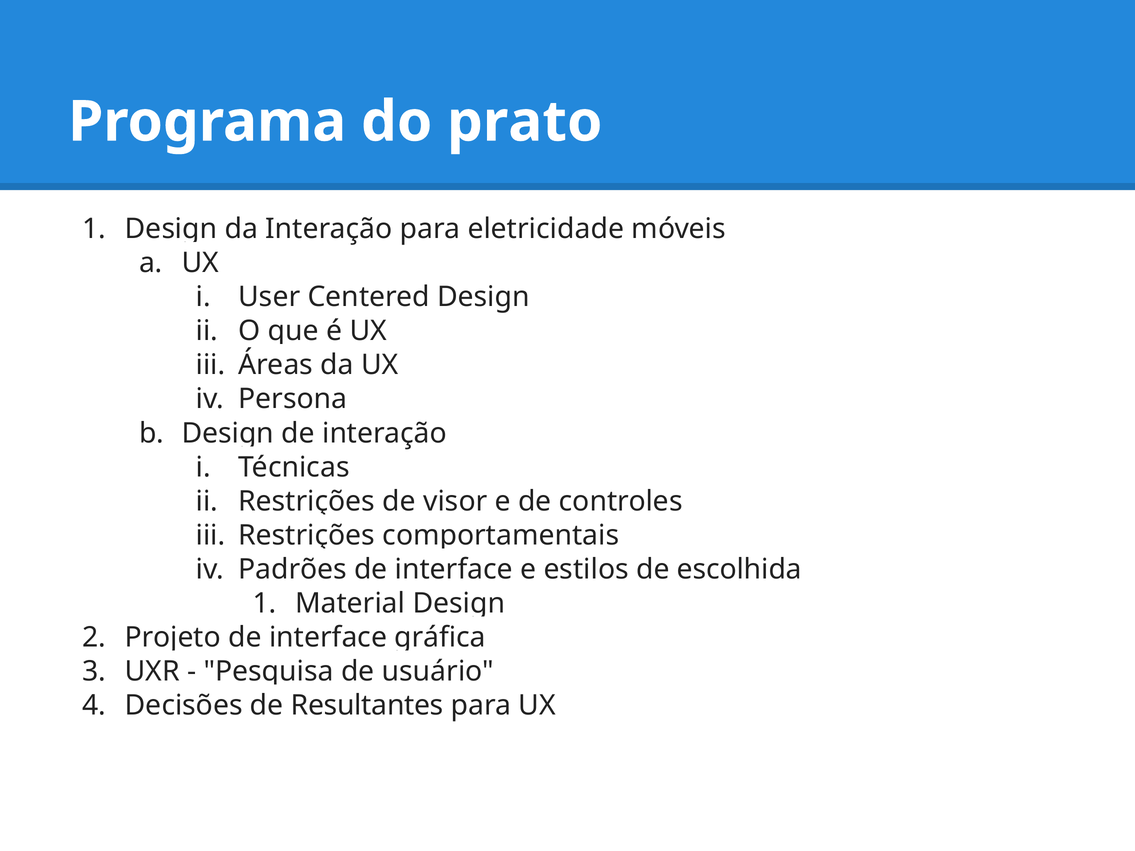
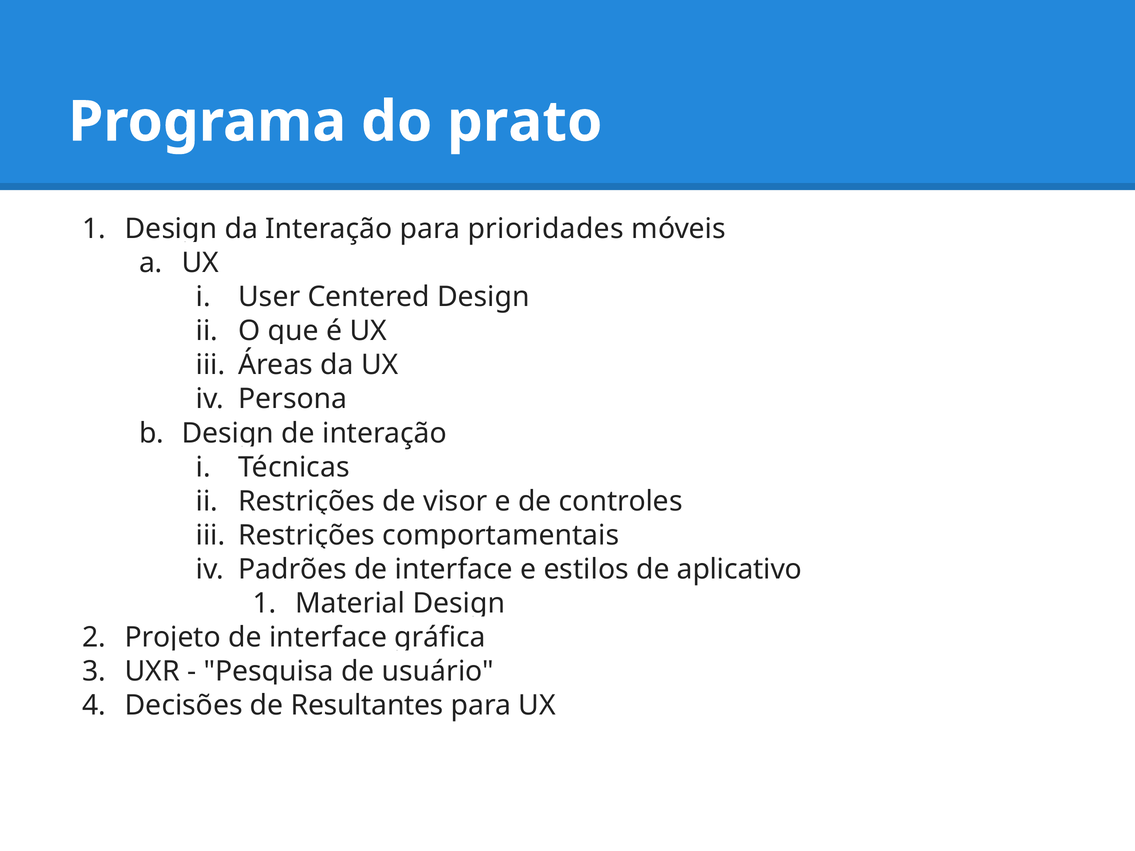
eletricidade: eletricidade -> prioridades (546, 229)
escolhida: escolhida -> aplicativo (739, 569)
